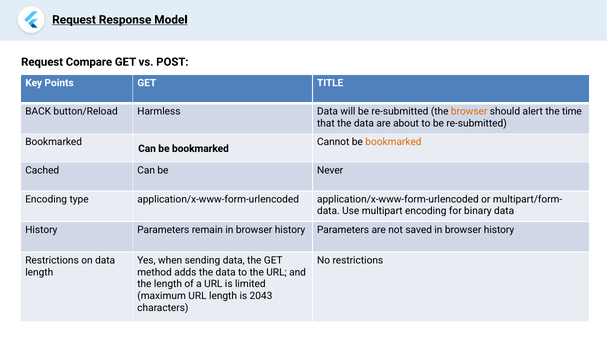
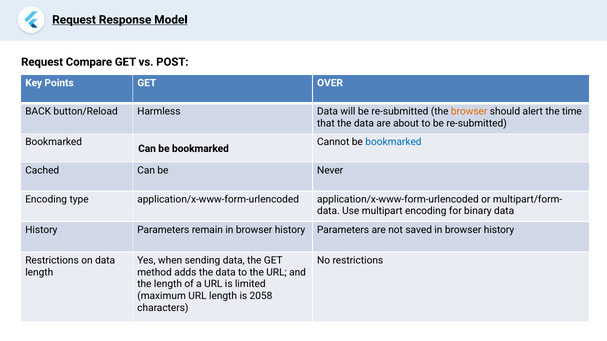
TITLE: TITLE -> OVER (330, 83)
bookmarked colour: orange -> blue (393, 142)
2043: 2043 -> 2058 (261, 296)
